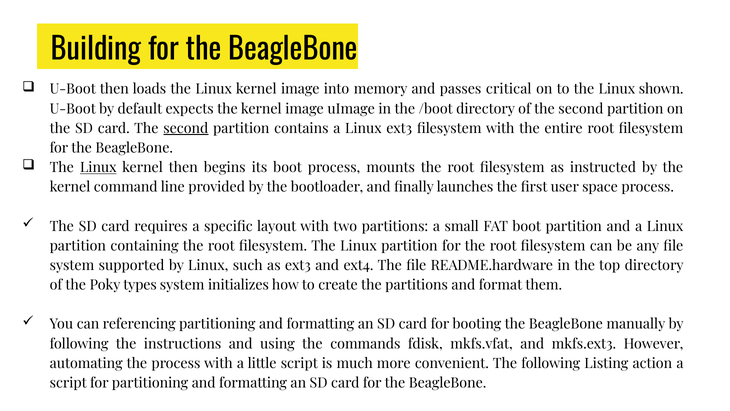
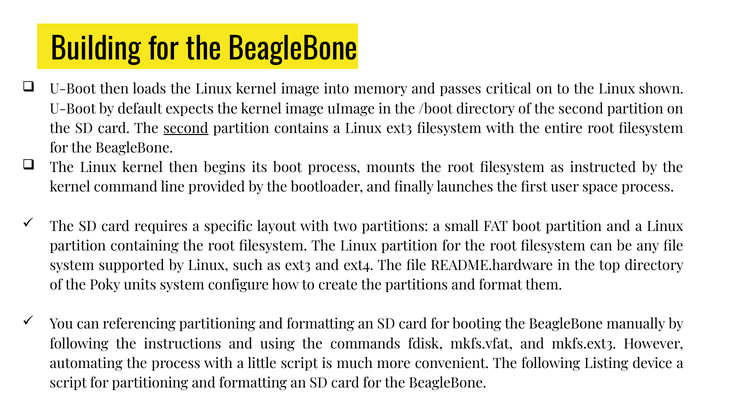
Linux underline: present -> none (98, 167)
types: types -> units (140, 285)
initializes: initializes -> configure (238, 285)
action: action -> device (652, 363)
